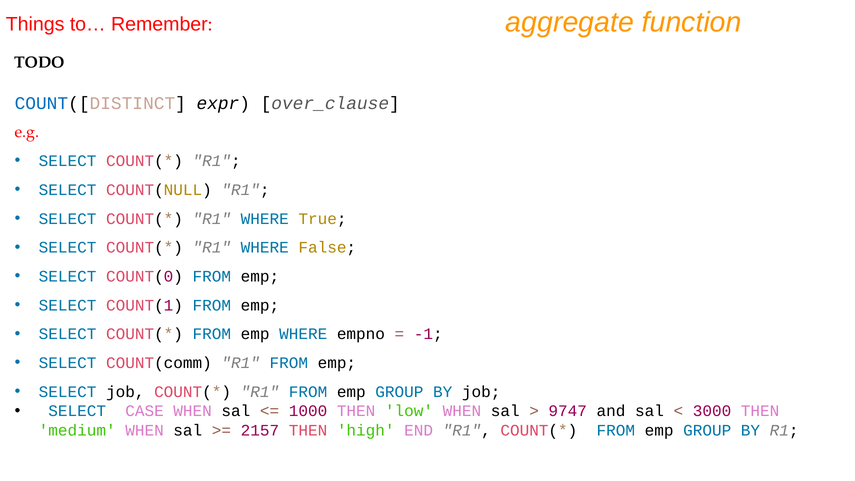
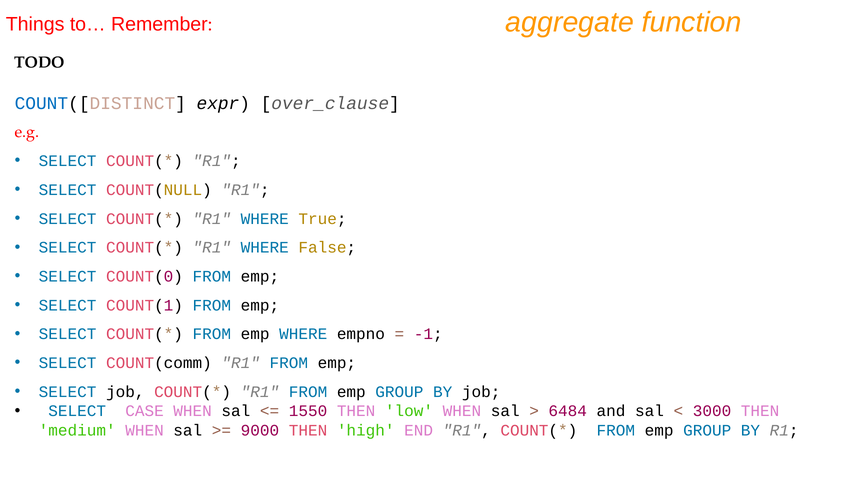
1000: 1000 -> 1550 (308, 411)
9747: 9747 -> 6484 (568, 411)
2157: 2157 -> 9000 (260, 430)
